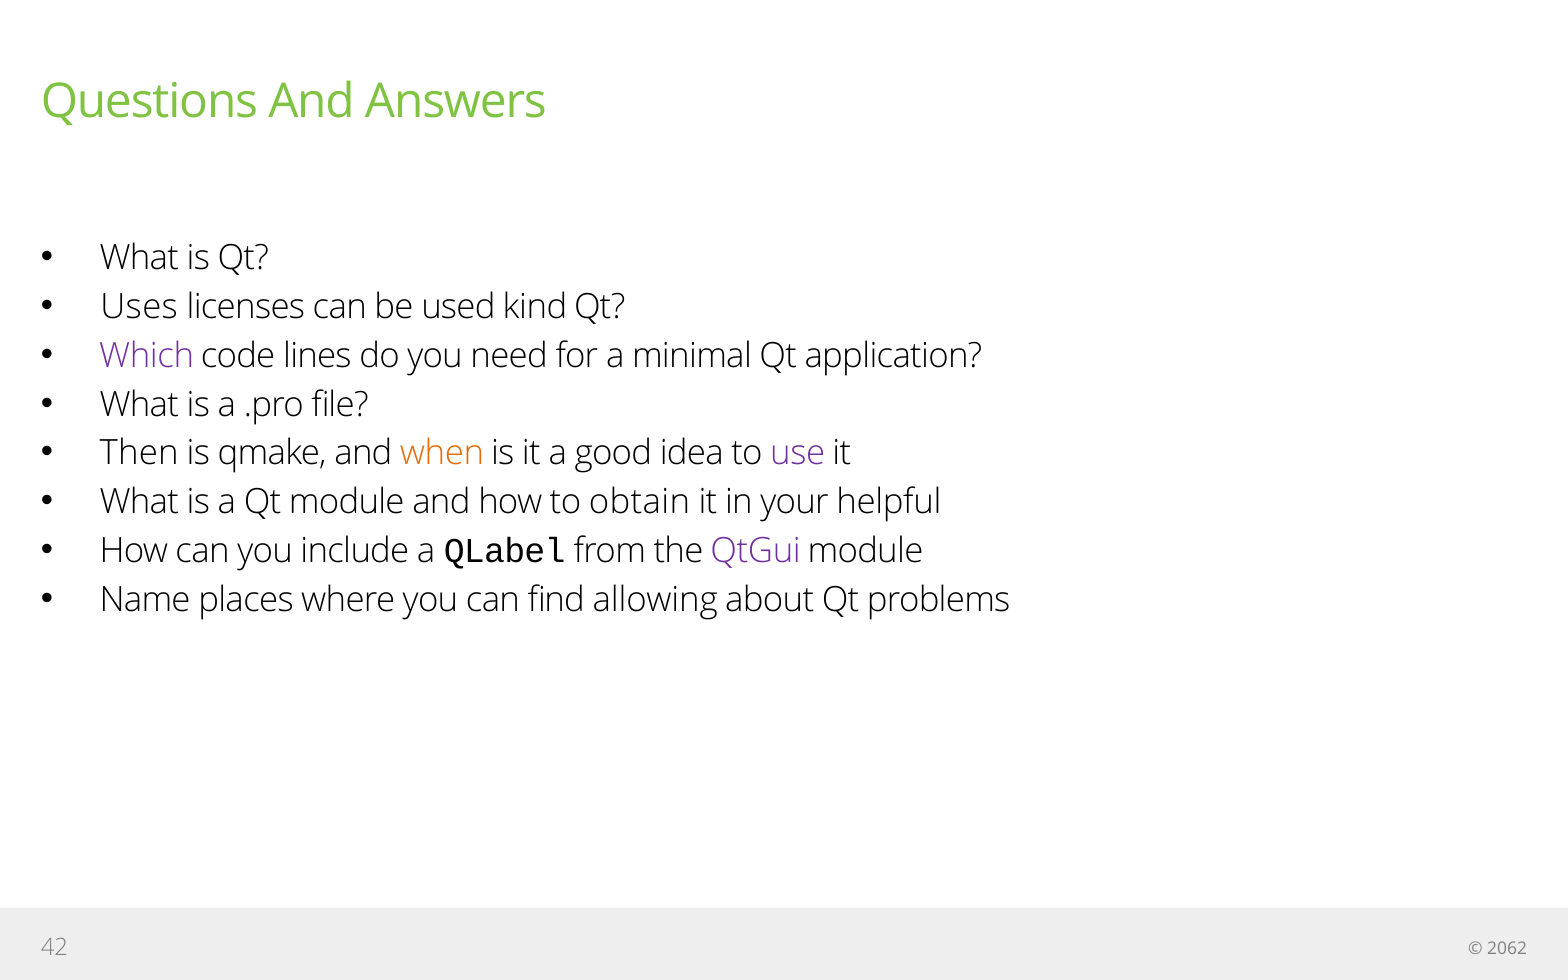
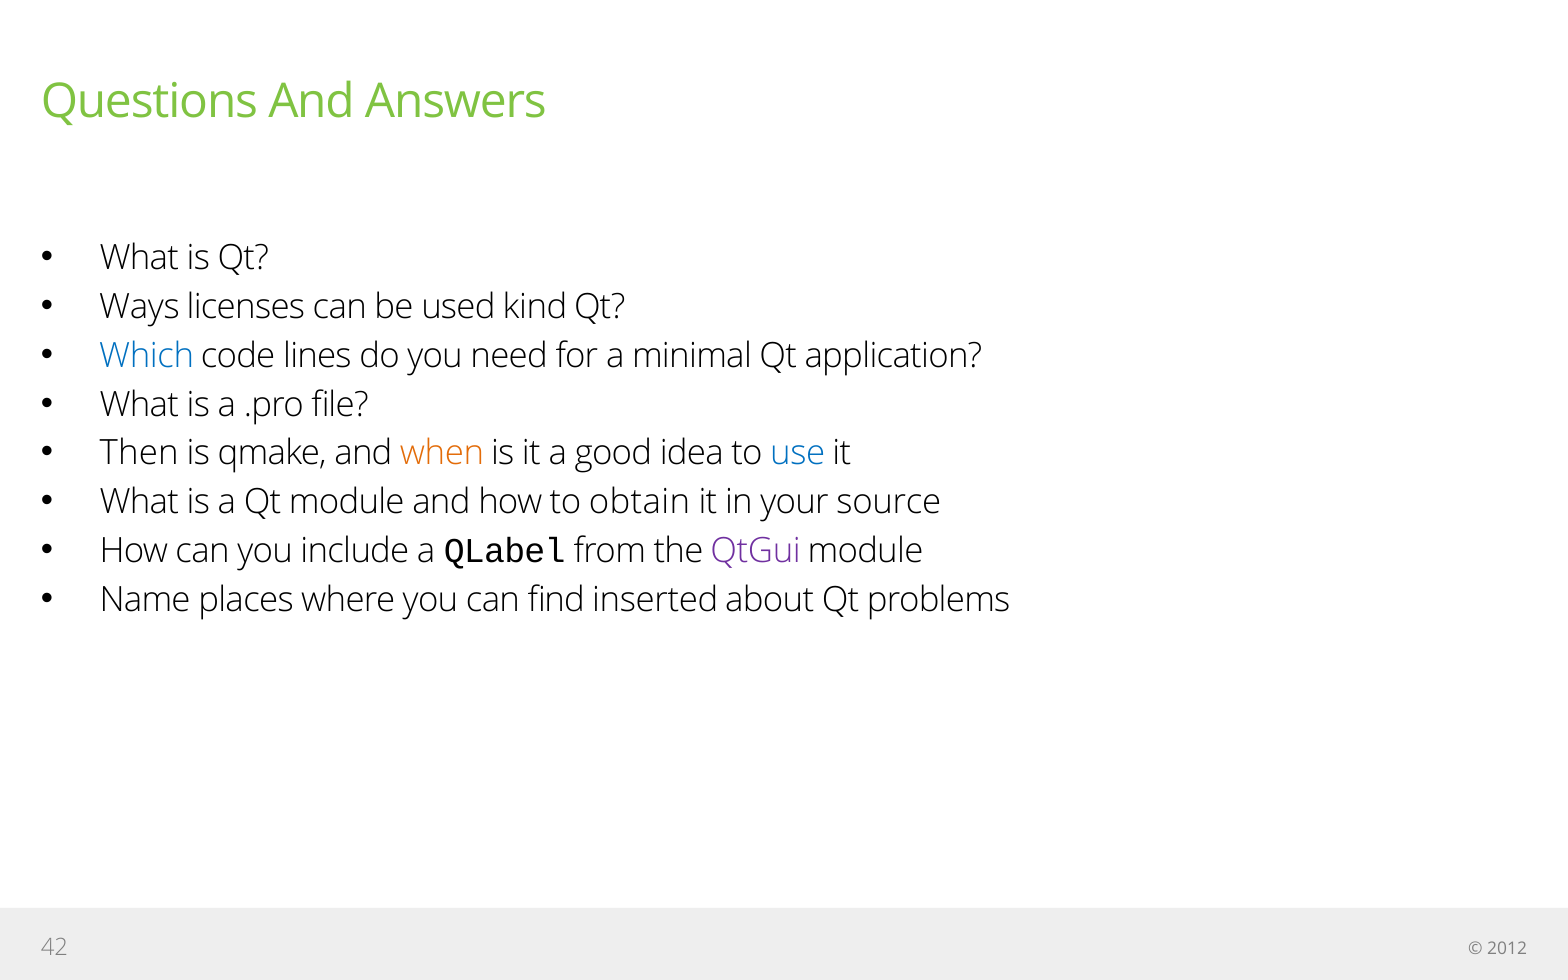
Uses: Uses -> Ways (139, 307)
Which colour: purple -> blue (147, 356)
use colour: purple -> blue (798, 453)
helpful: helpful -> source (889, 502)
allowing: allowing -> inserted (655, 600)
2062: 2062 -> 2012 (1507, 949)
